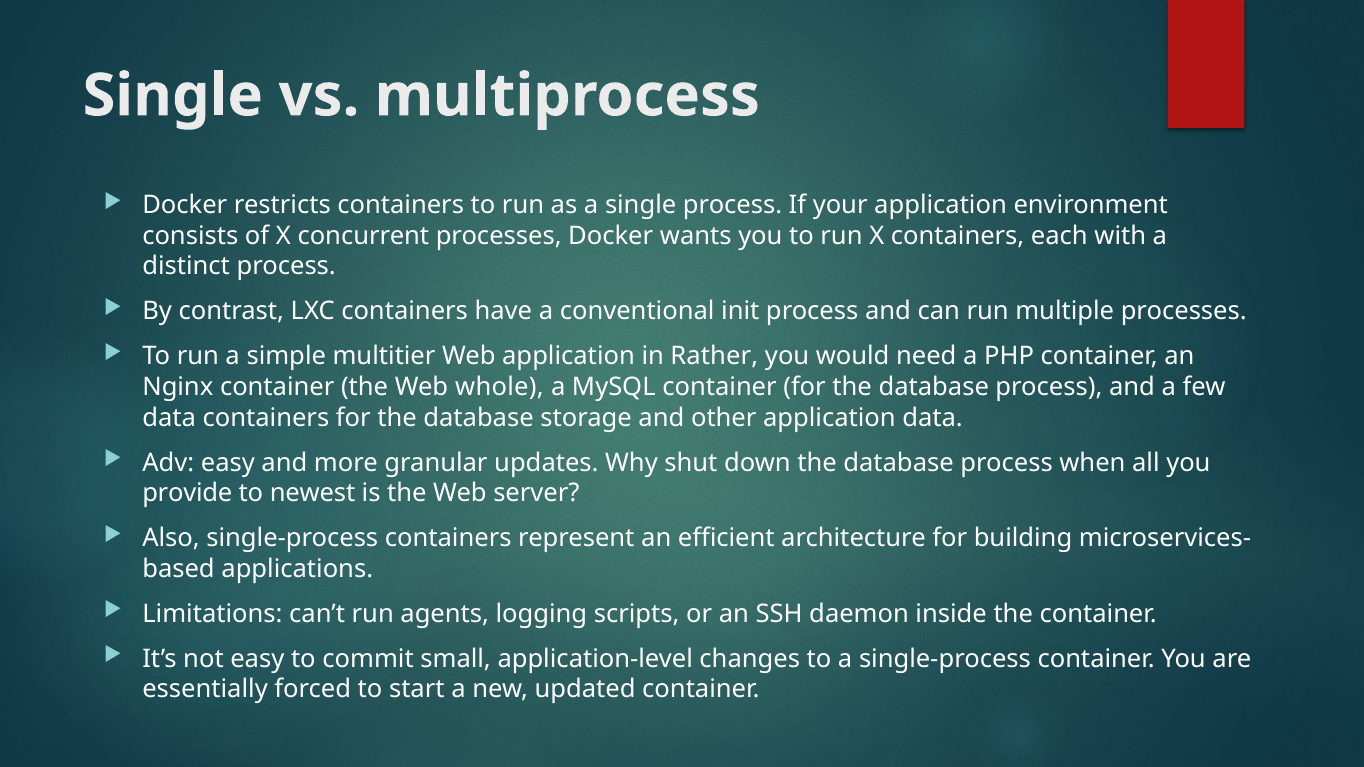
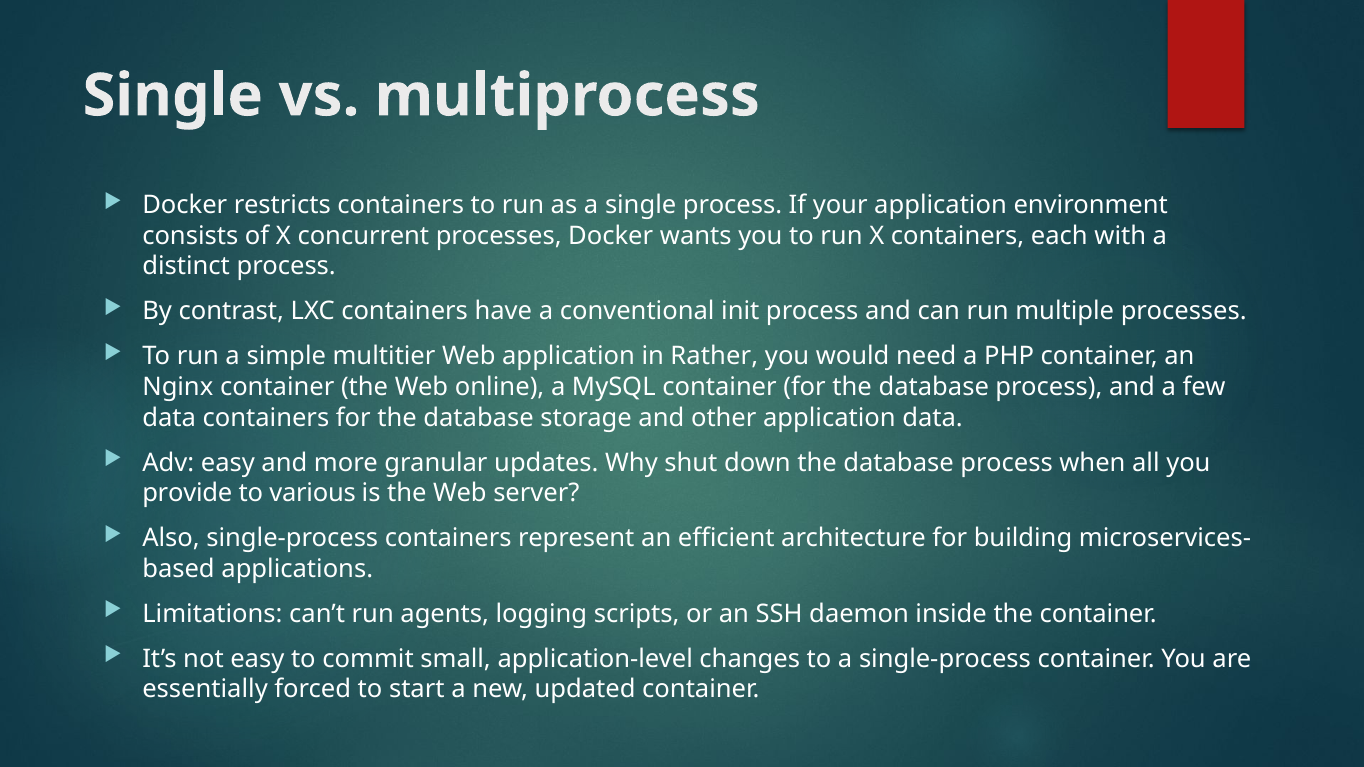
whole: whole -> online (500, 387)
newest: newest -> various (313, 493)
